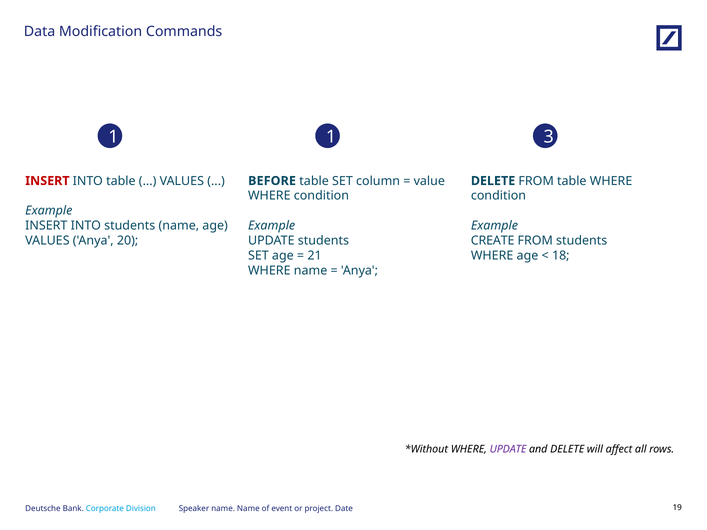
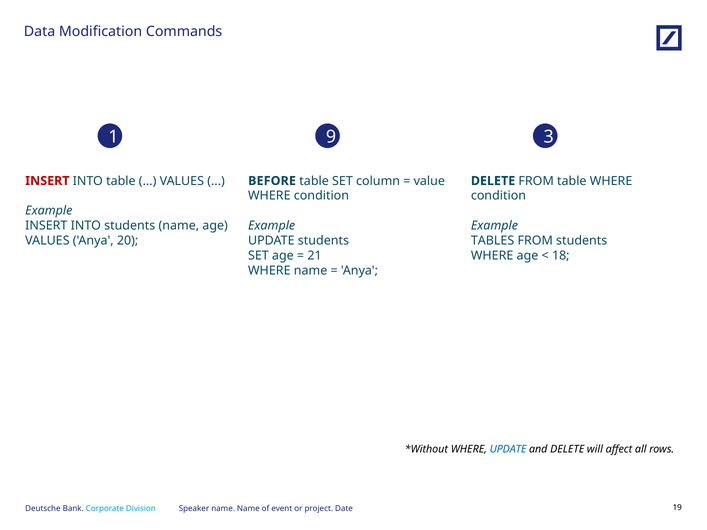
1 1: 1 -> 9 (331, 137)
CREATE: CREATE -> TABLES (493, 241)
UPDATE colour: purple -> blue (508, 450)
